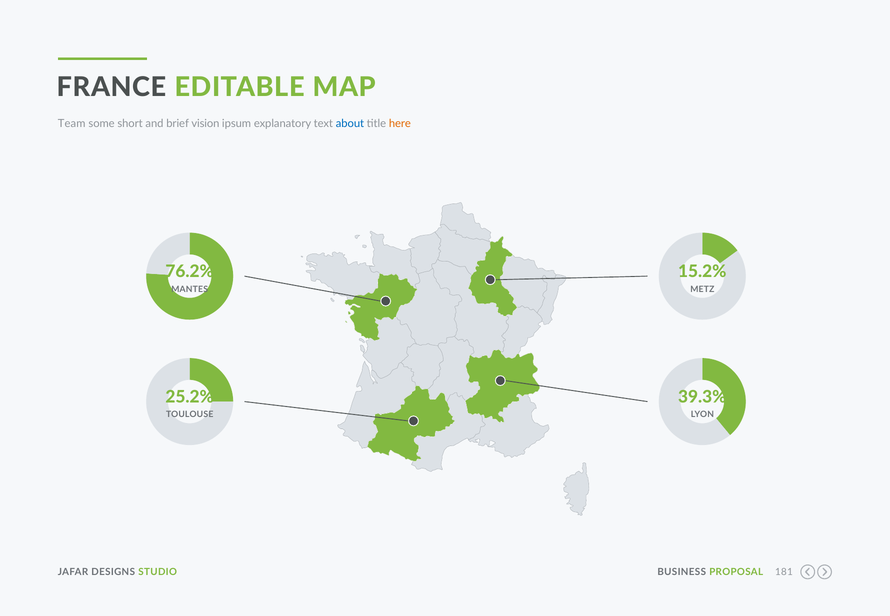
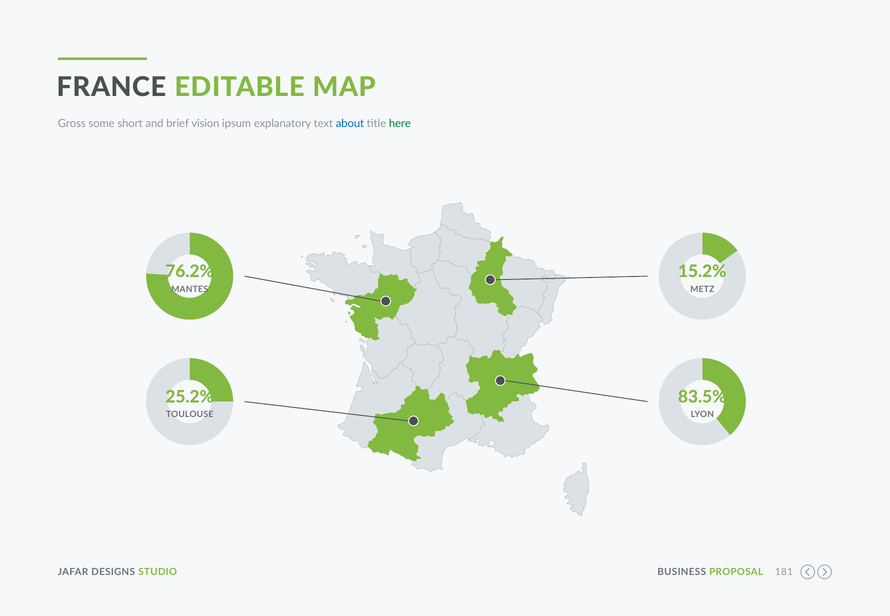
Team: Team -> Gross (72, 124)
here colour: orange -> green (400, 124)
39.3%: 39.3% -> 83.5% (702, 397)
